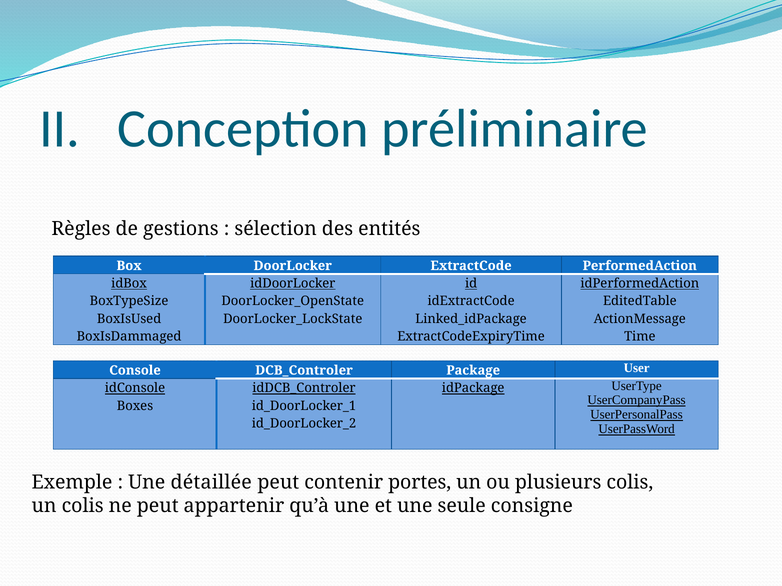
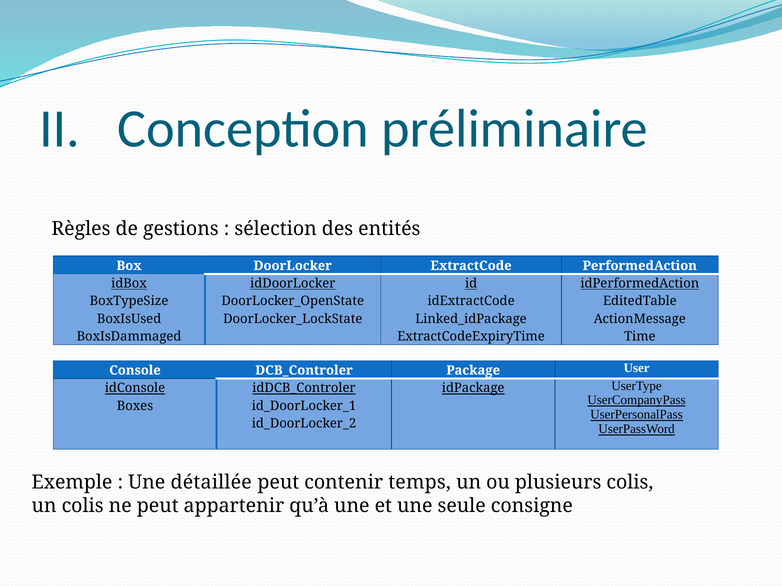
portes: portes -> temps (420, 483)
